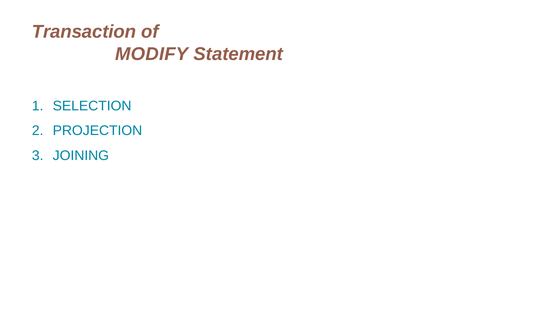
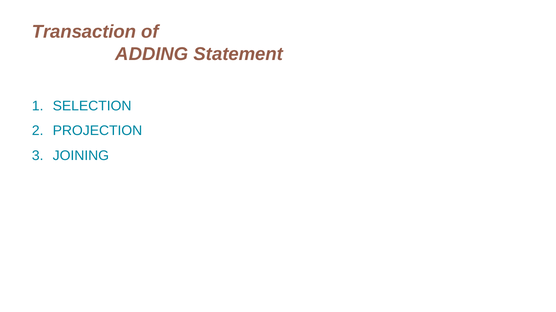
MODIFY: MODIFY -> ADDING (152, 54)
